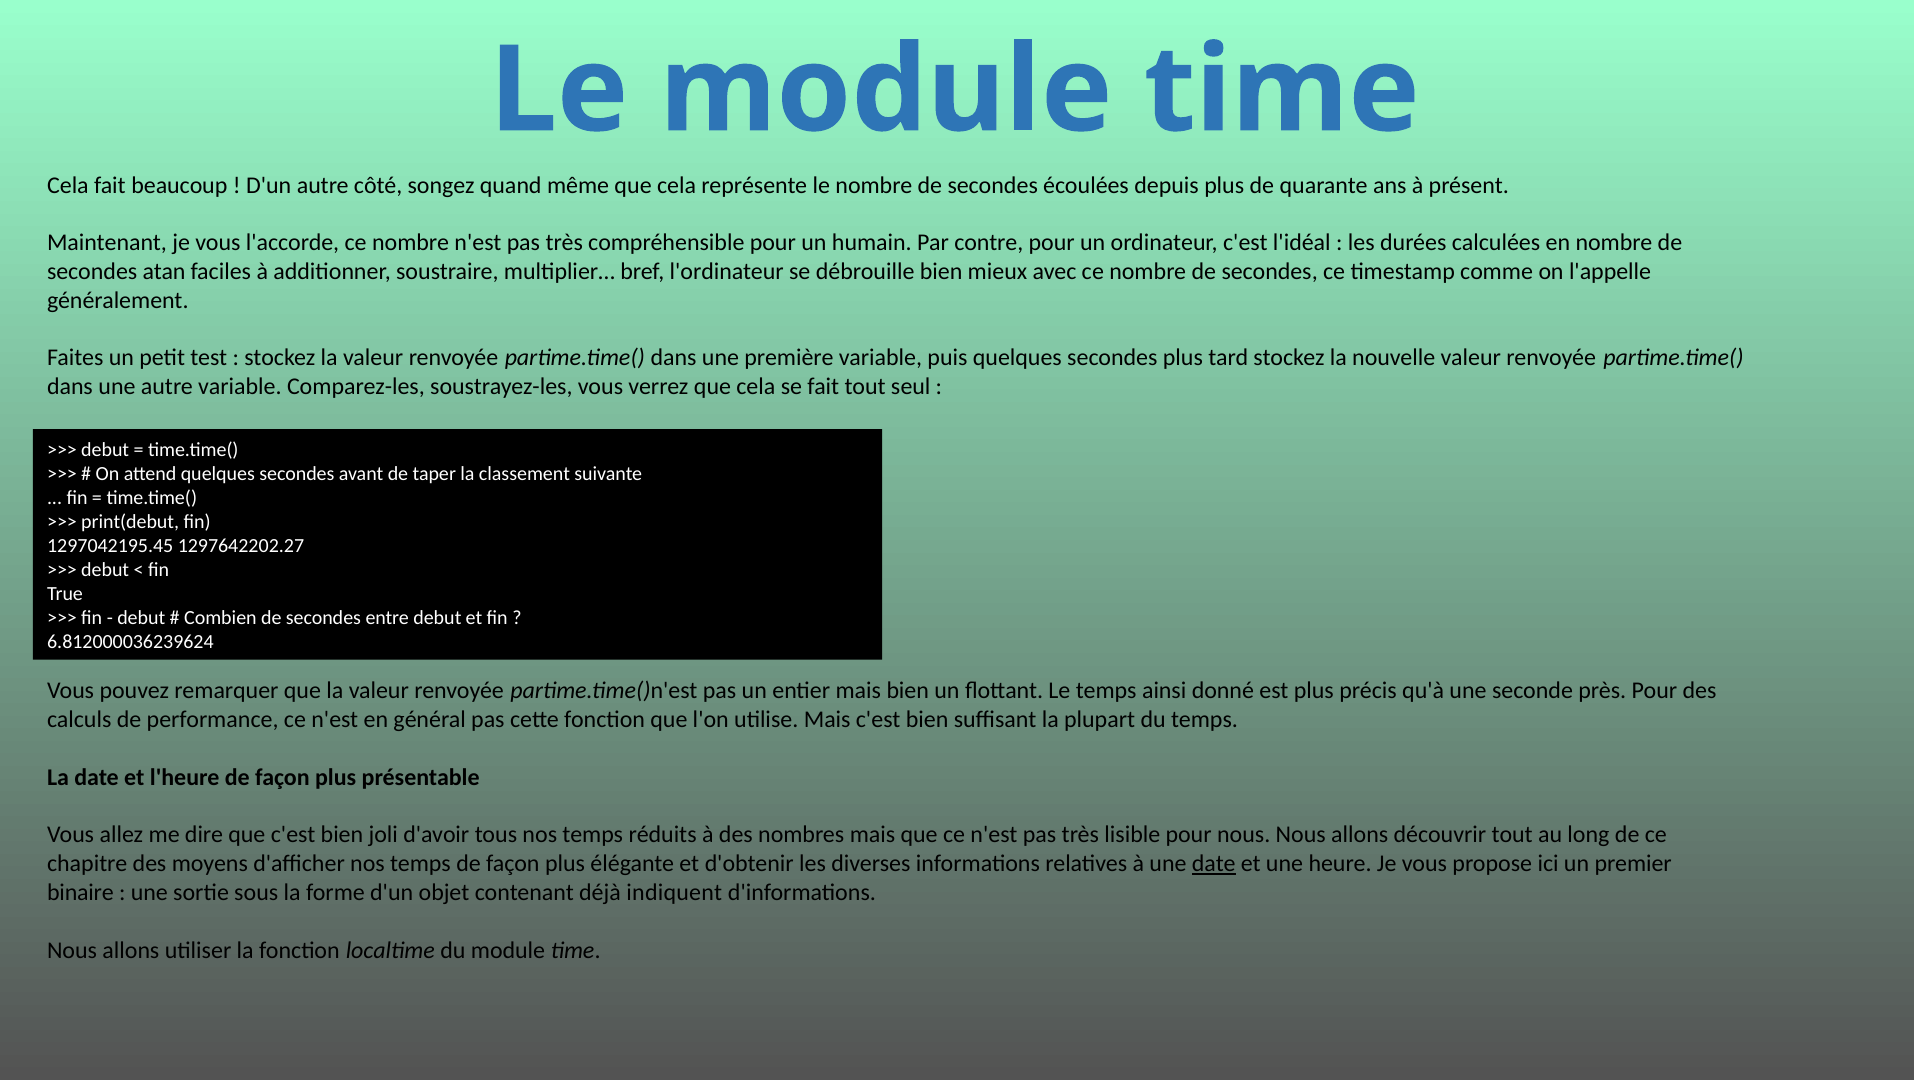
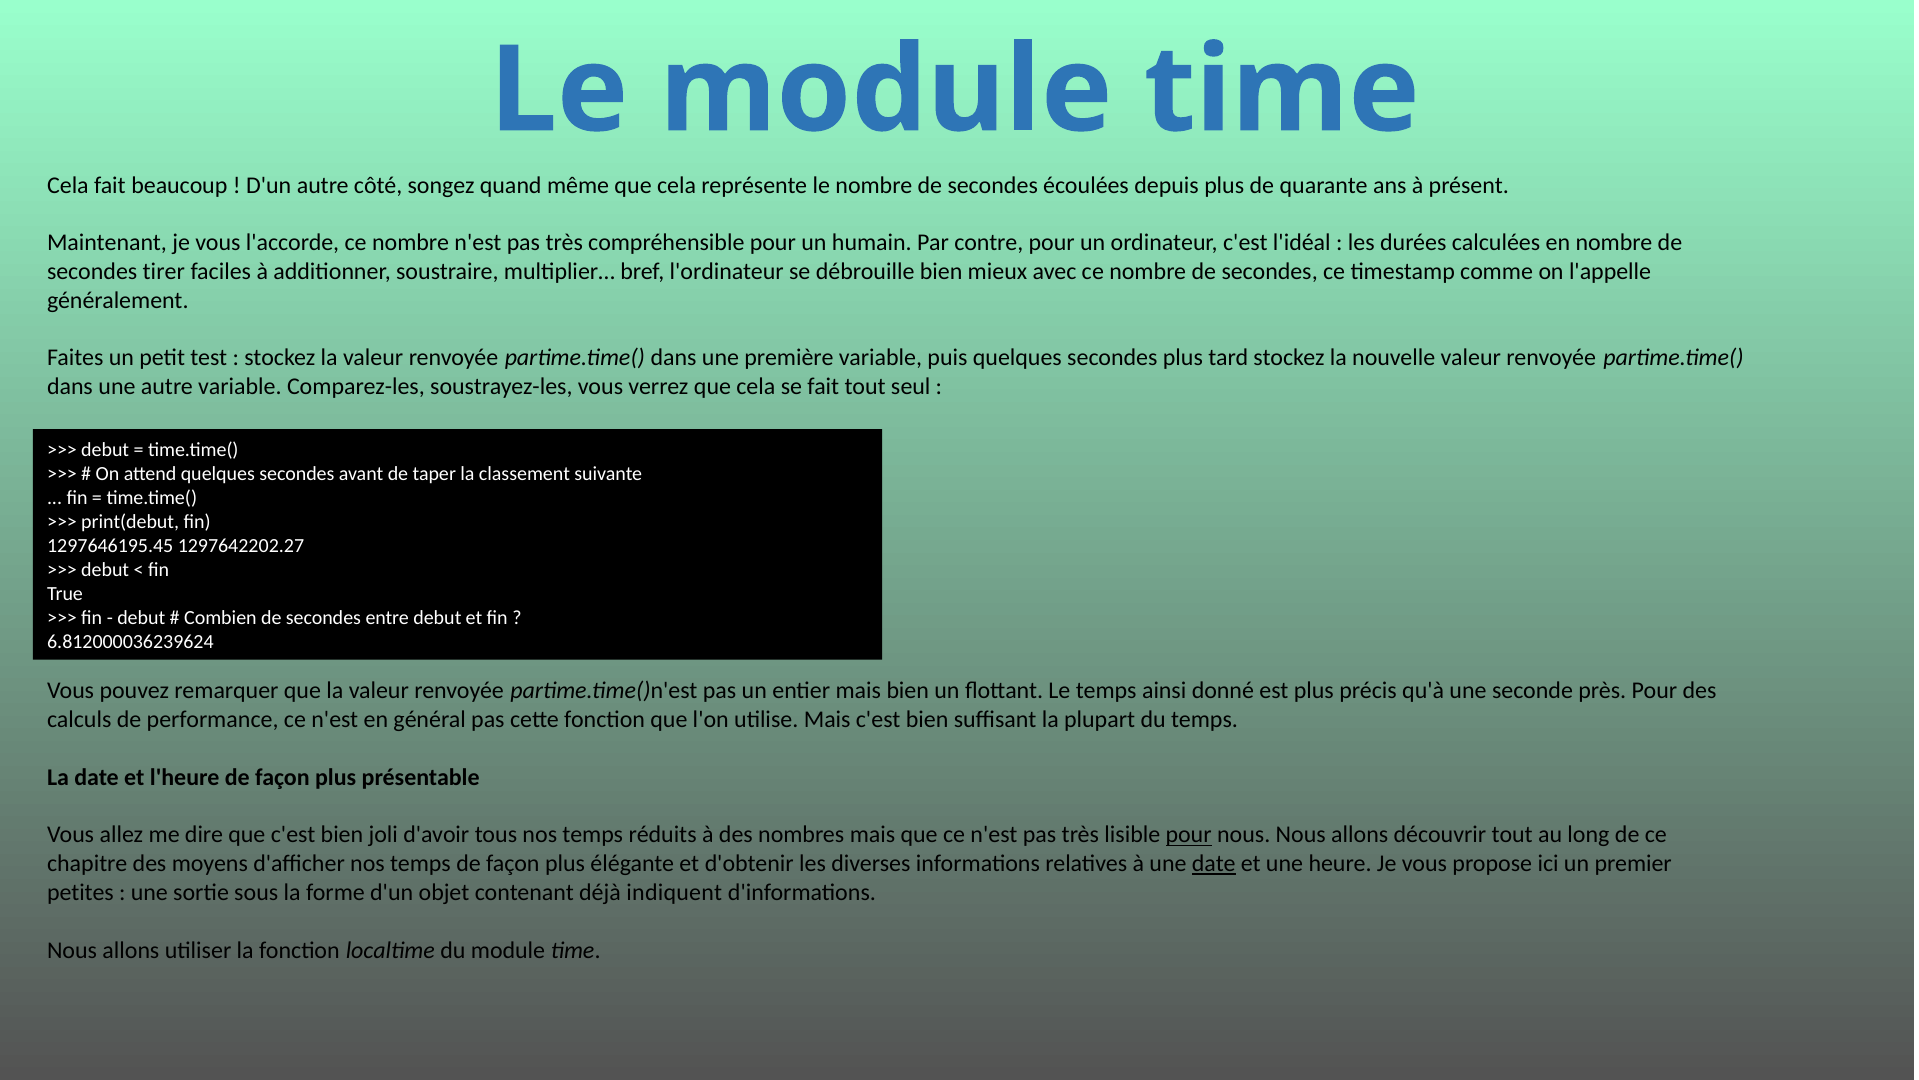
atan: atan -> tirer (164, 271)
1297042195.45: 1297042195.45 -> 1297646195.45 (110, 545)
pour underline: none -> present (1189, 835)
binaire: binaire -> petites (80, 892)
